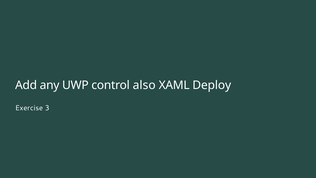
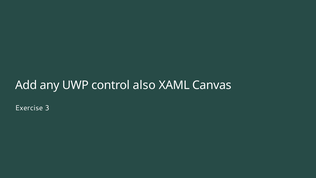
Deploy: Deploy -> Canvas (212, 85)
